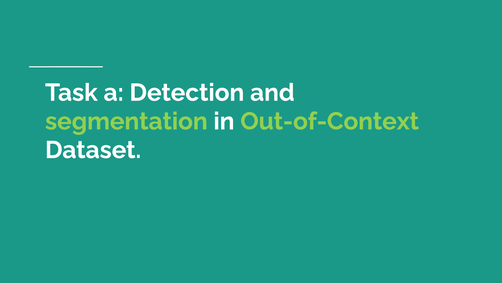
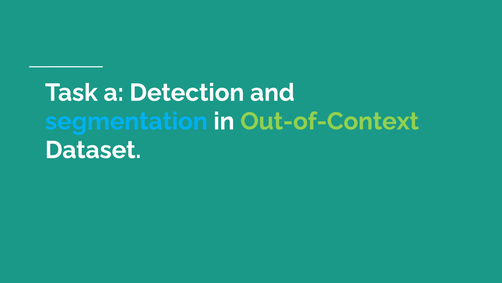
segmentation colour: light green -> light blue (126, 121)
